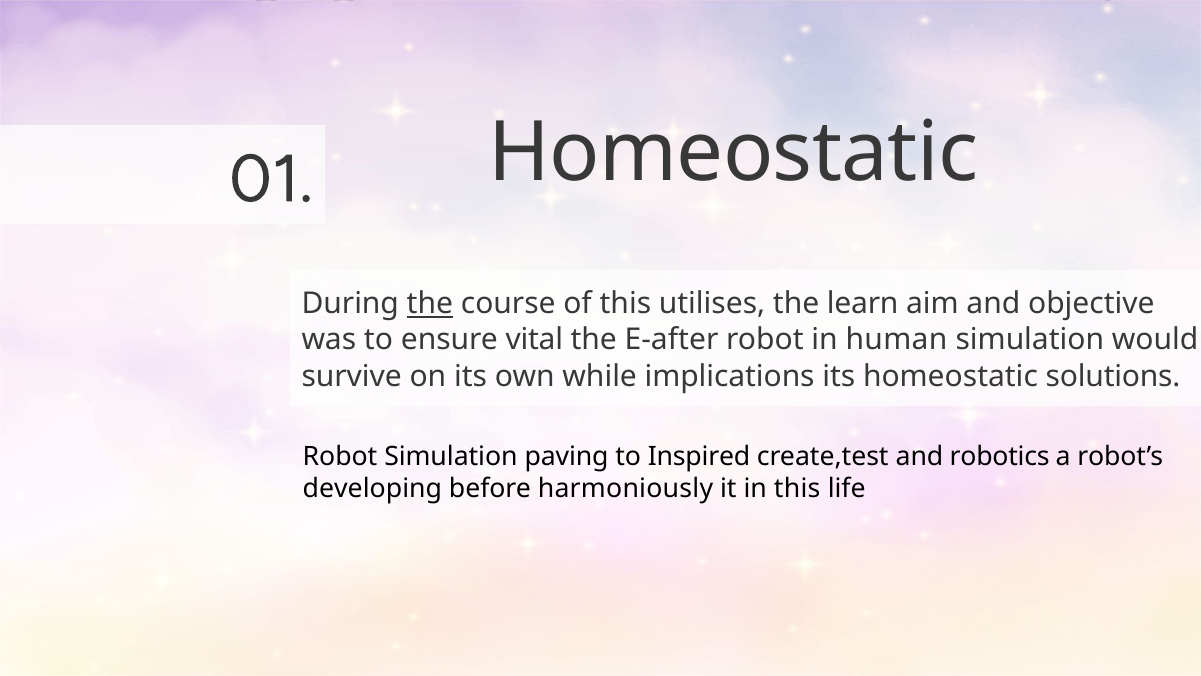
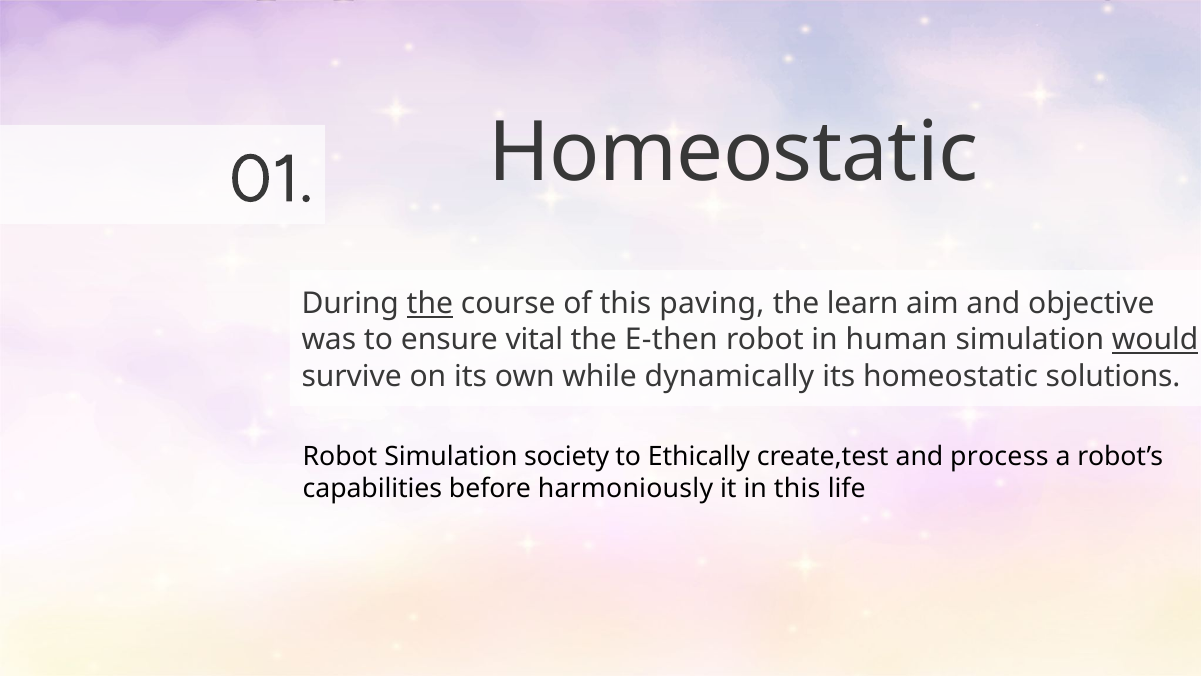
utilises: utilises -> paving (712, 304)
E-after: E-after -> E-then (671, 340)
would underline: none -> present (1155, 340)
implications: implications -> dynamically (729, 376)
paving: paving -> society (567, 457)
Inspired: Inspired -> Ethically (699, 457)
robotics: robotics -> process (999, 457)
developing: developing -> capabilities (372, 489)
